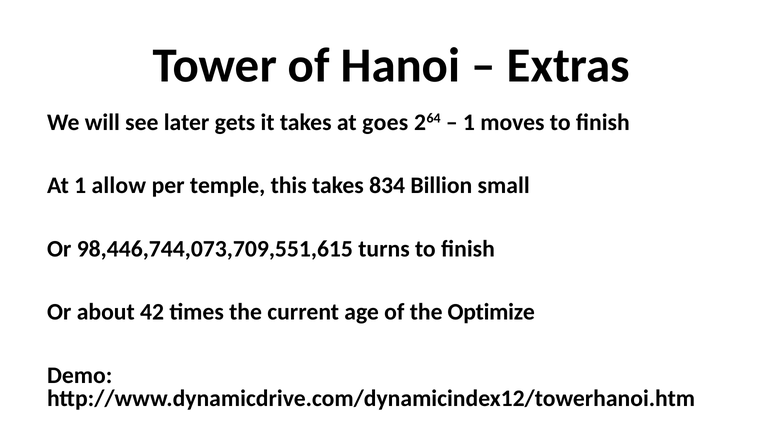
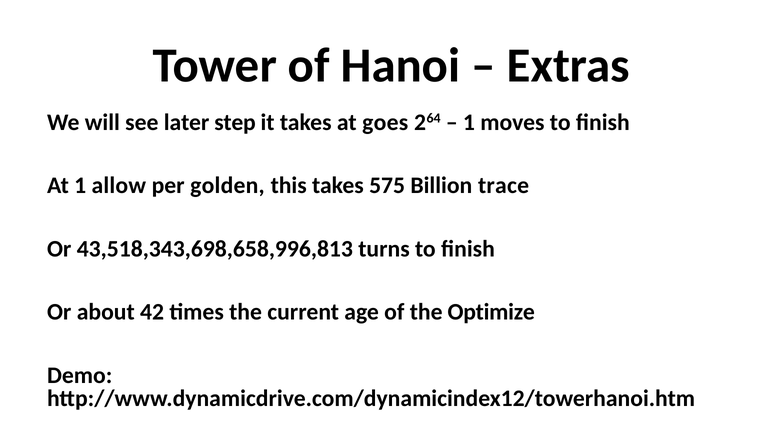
gets: gets -> step (235, 122)
temple: temple -> golden (227, 185)
834: 834 -> 575 (387, 185)
small: small -> trace (504, 185)
98,446,744,073,709,551,615: 98,446,744,073,709,551,615 -> 43,518,343,698,658,996,813 (215, 249)
